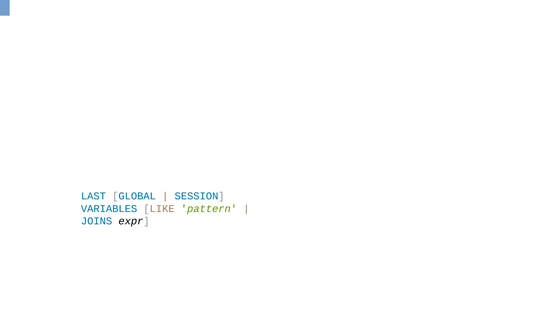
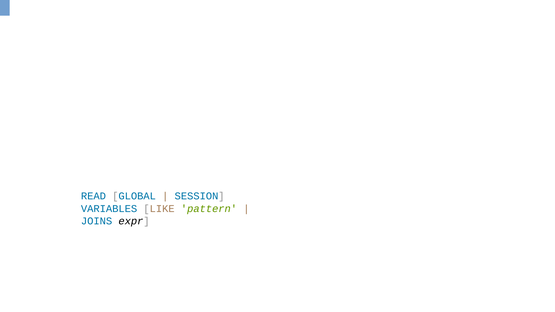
LAST: LAST -> READ (93, 196)
